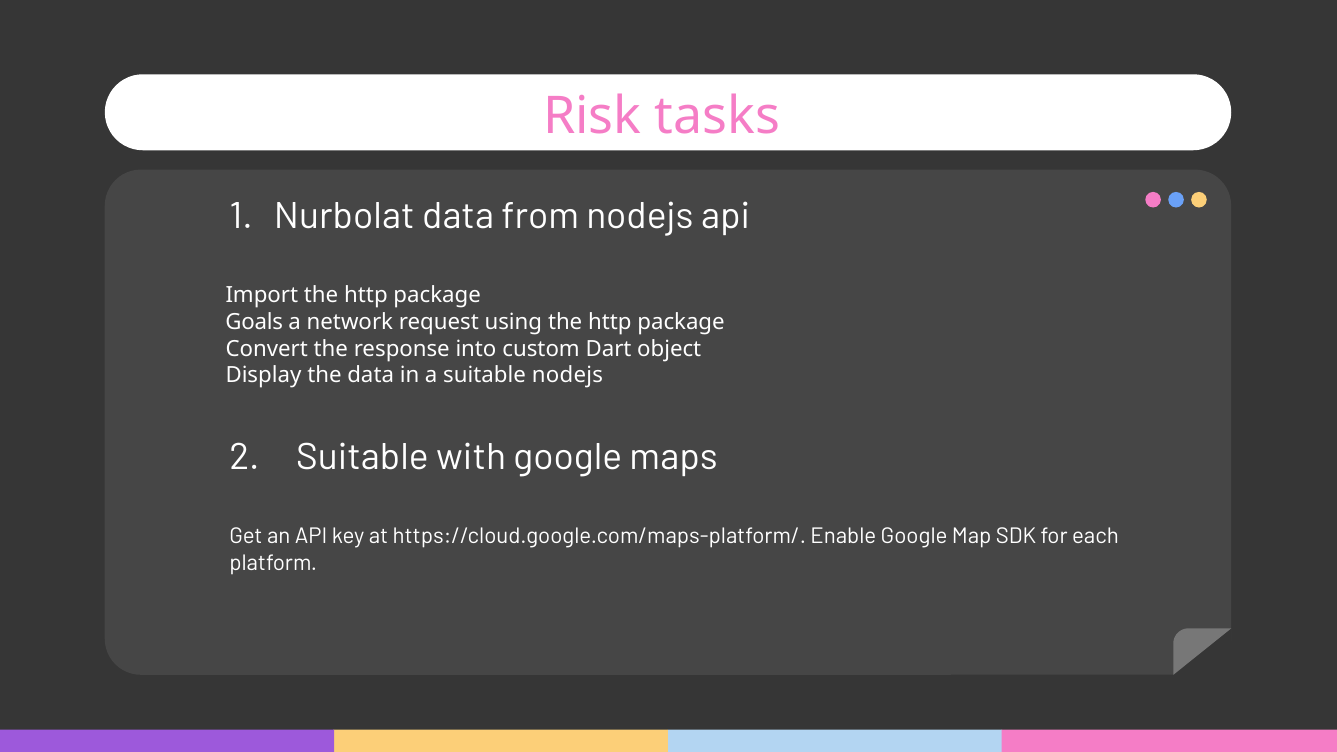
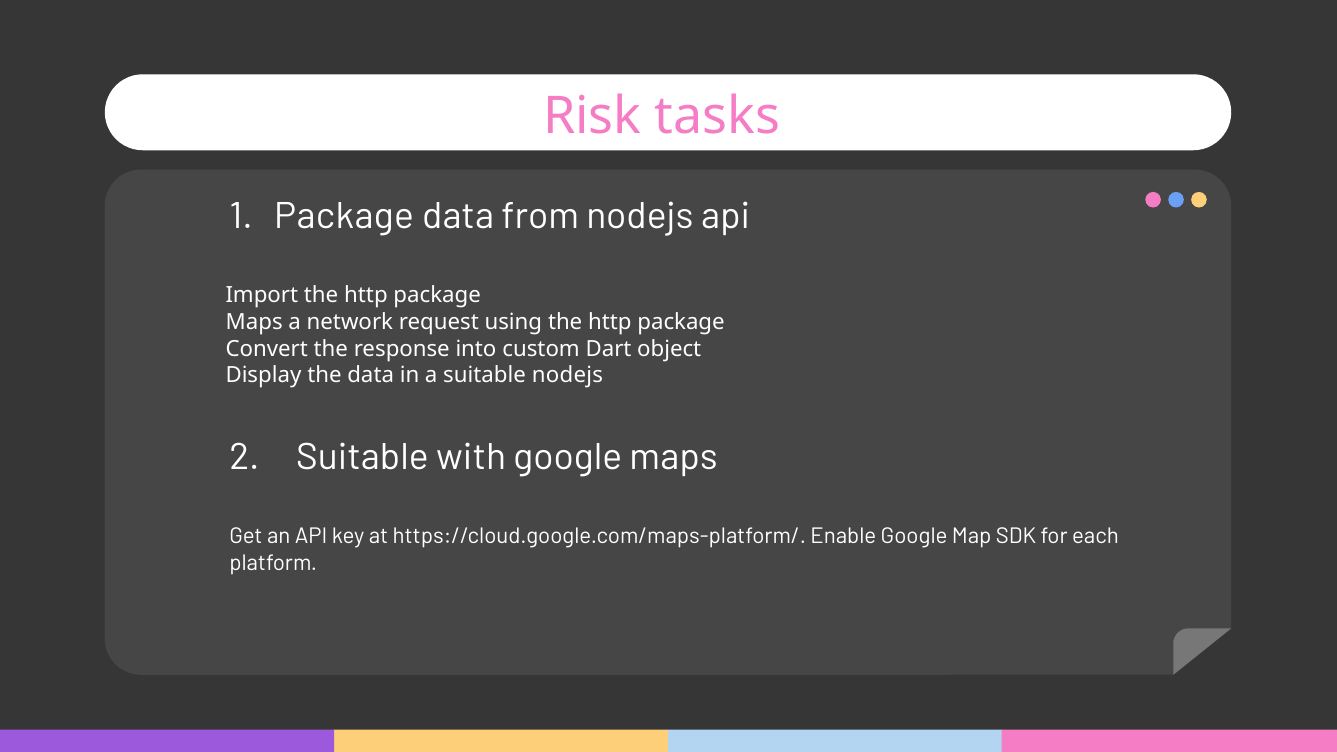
Nurbolat: Nurbolat -> Package (344, 216)
Goals: Goals -> Maps (254, 322)
